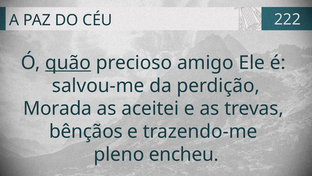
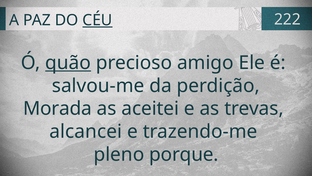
CÉU underline: none -> present (97, 20)
bênçãos: bênçãos -> alcancei (86, 131)
encheu: encheu -> porque (184, 154)
